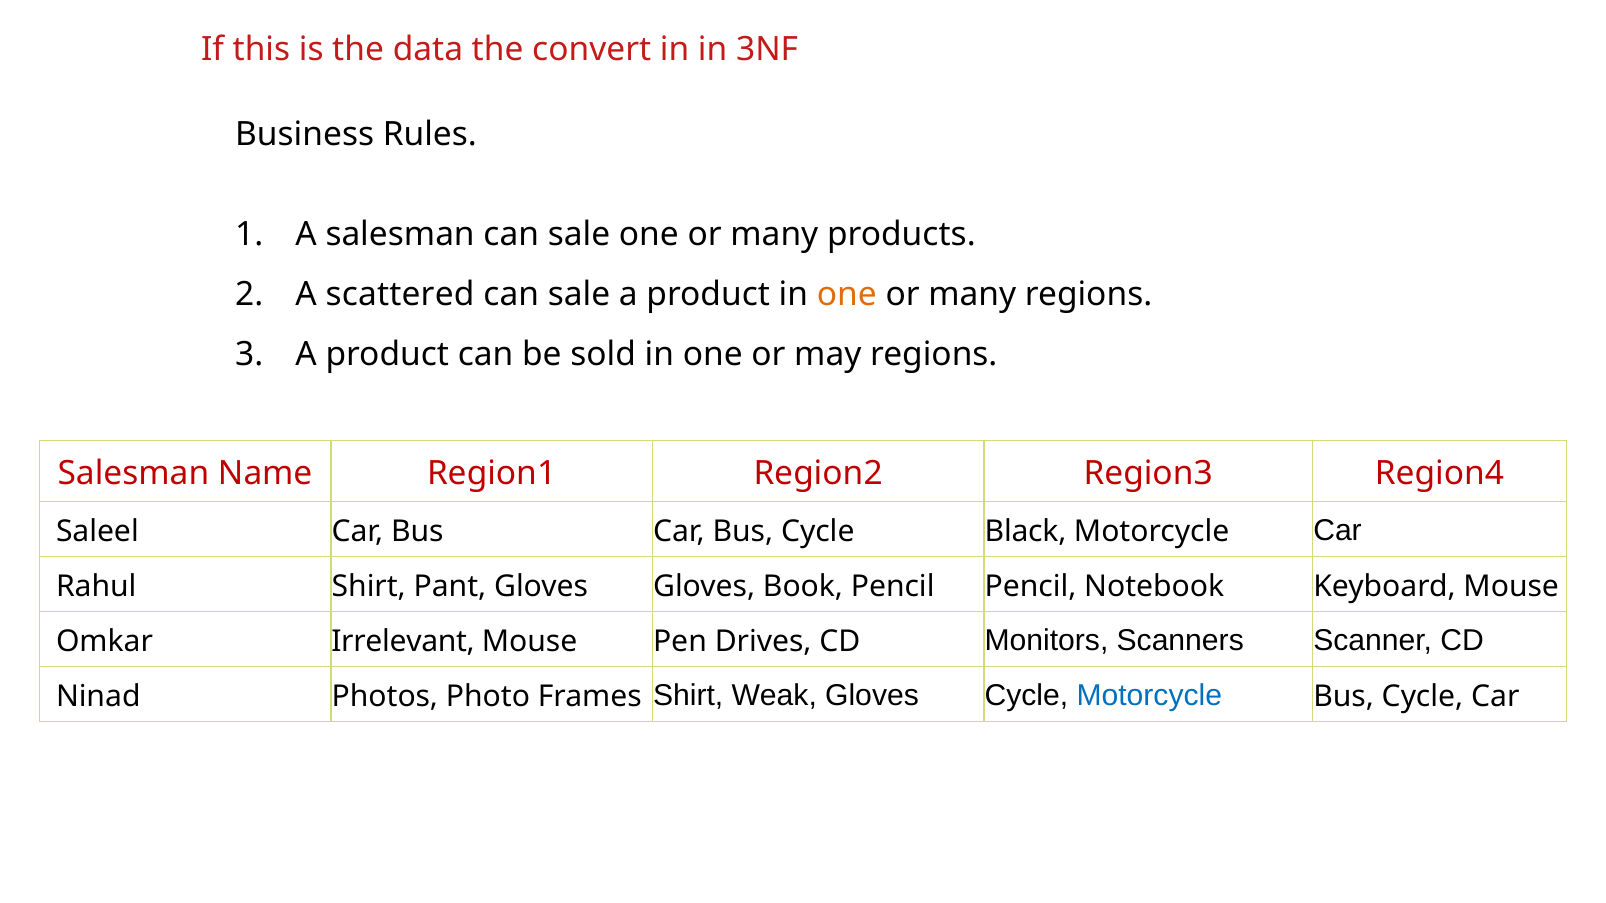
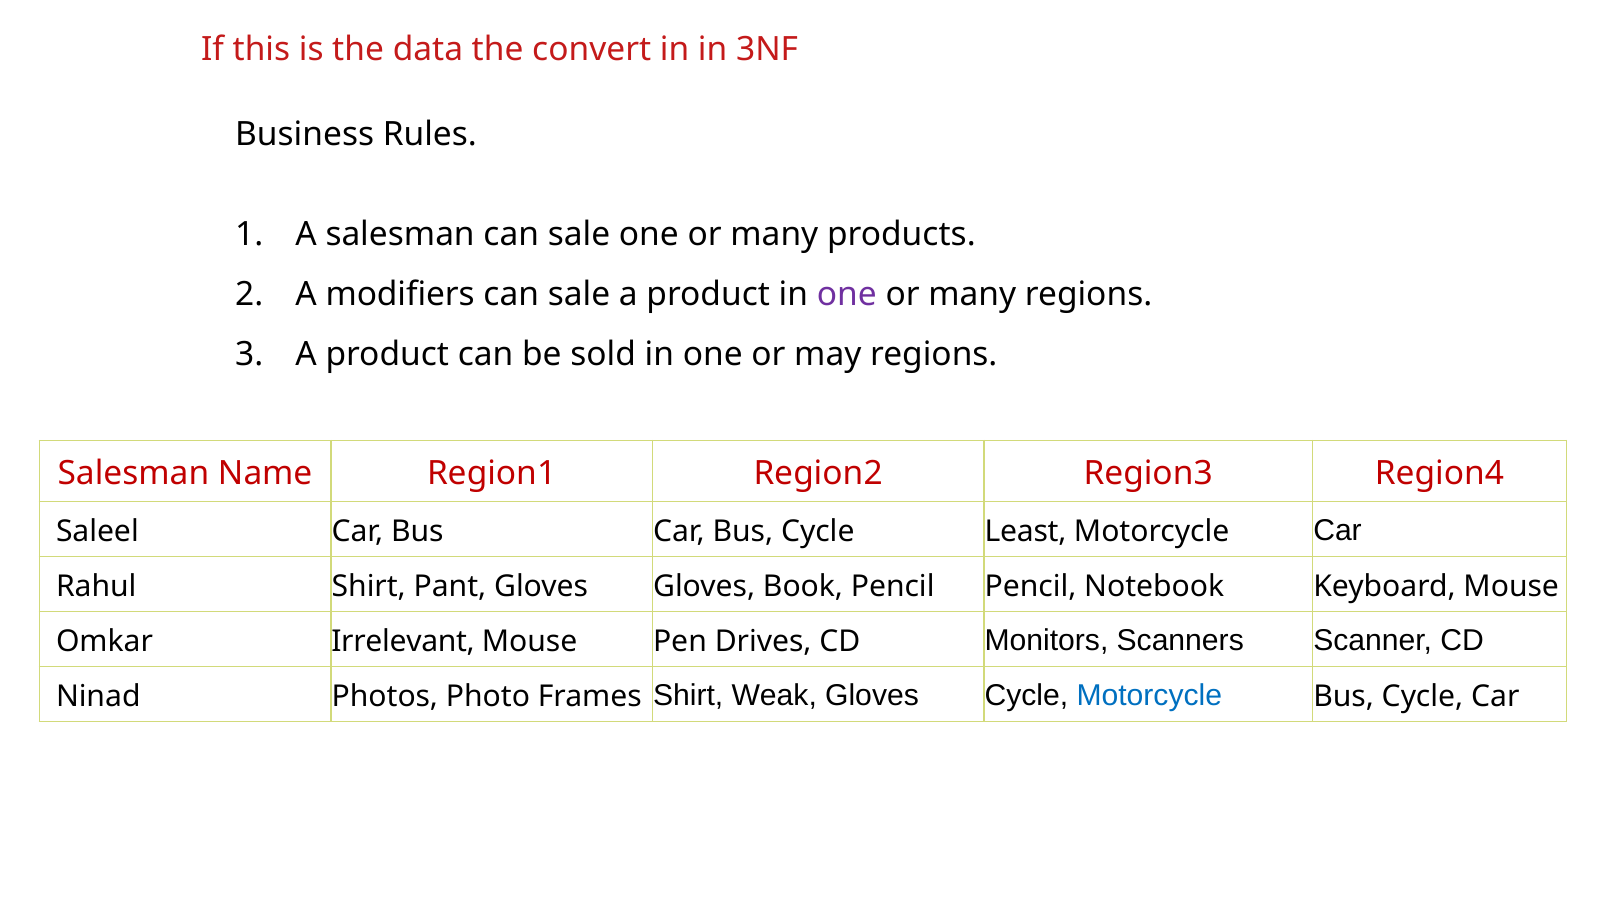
scattered: scattered -> modifiers (400, 295)
one colour: orange -> purple (847, 295)
Black: Black -> Least (1026, 531)
